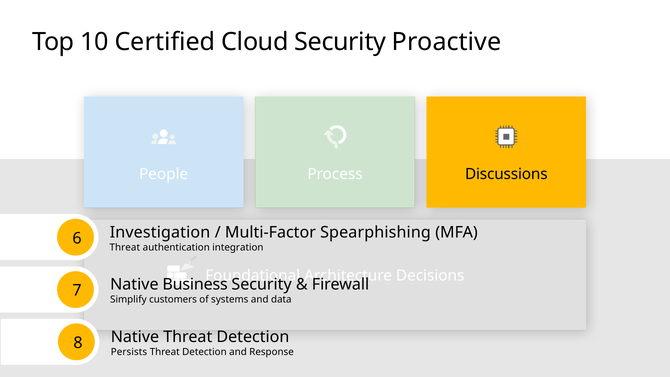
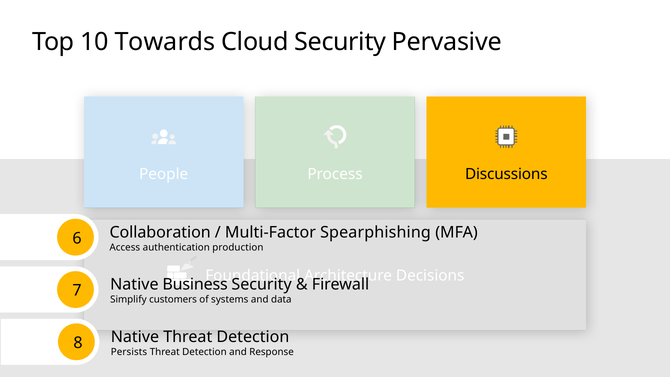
Certified: Certified -> Towards (165, 42)
Proactive: Proactive -> Pervasive (447, 42)
Investigation: Investigation -> Collaboration (160, 232)
Threat: Threat -> Access (125, 247)
integration: integration -> production (238, 247)
